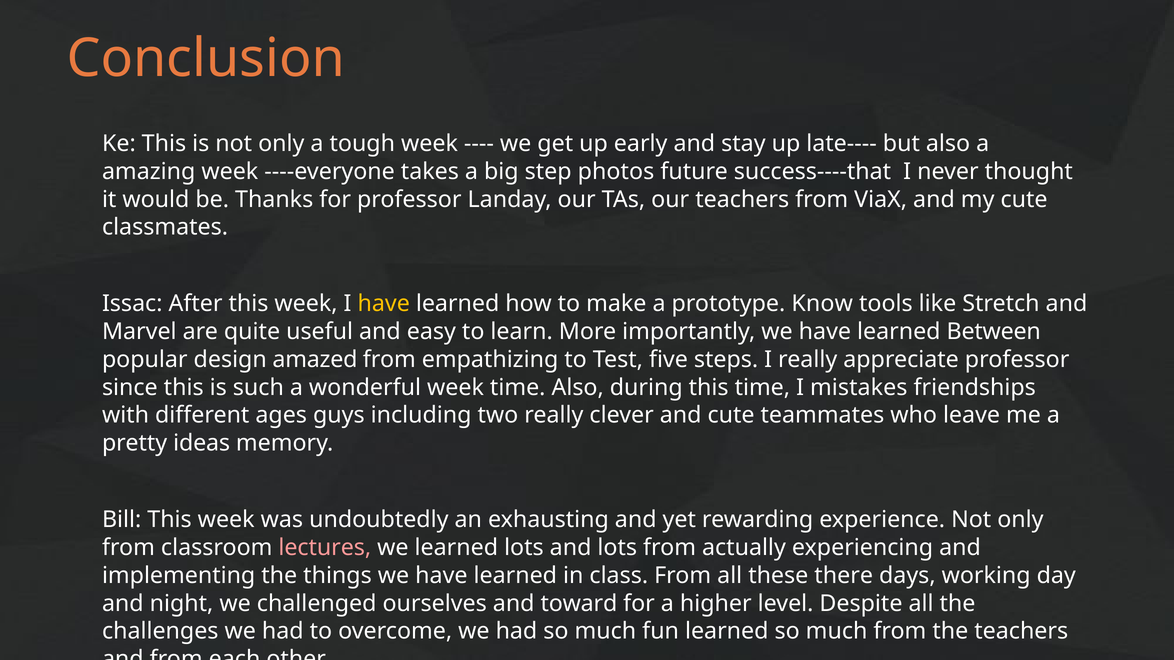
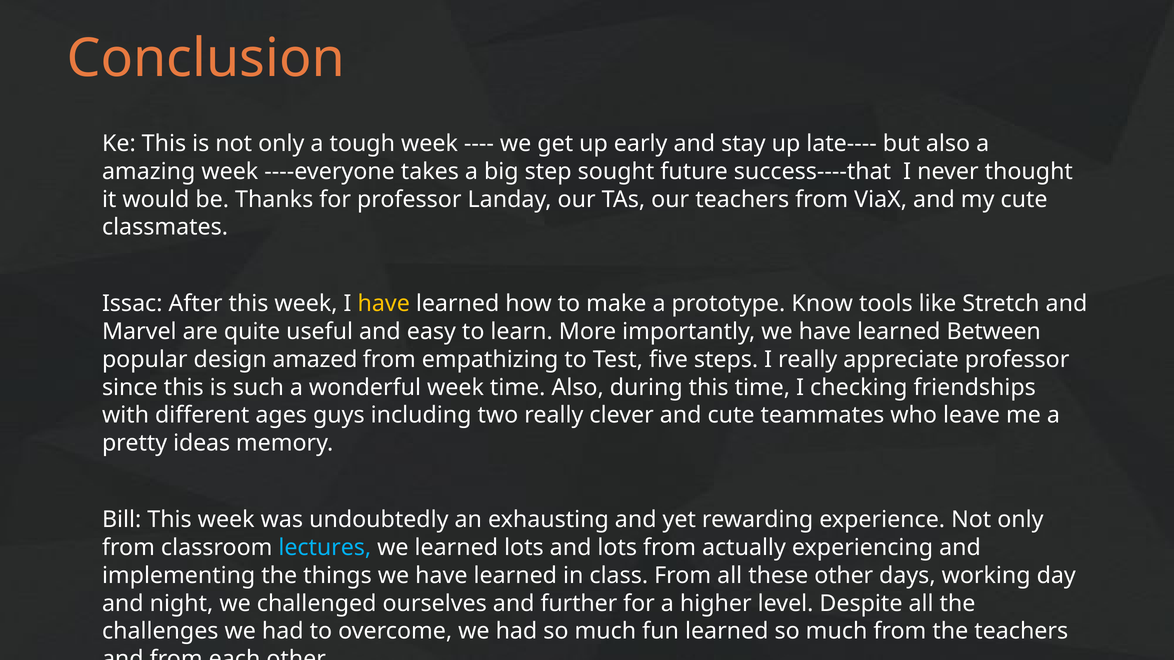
photos: photos -> sought (616, 172)
mistakes: mistakes -> checking (859, 388)
lectures colour: pink -> light blue (325, 548)
these there: there -> other (844, 576)
toward: toward -> further (579, 604)
